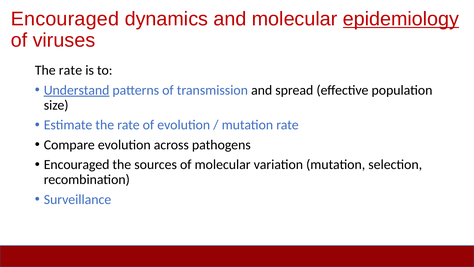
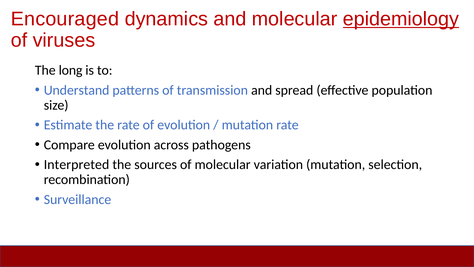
rate: rate -> long (71, 70)
Understand underline: present -> none (77, 90)
Encouraged: Encouraged -> Interpreted (77, 165)
